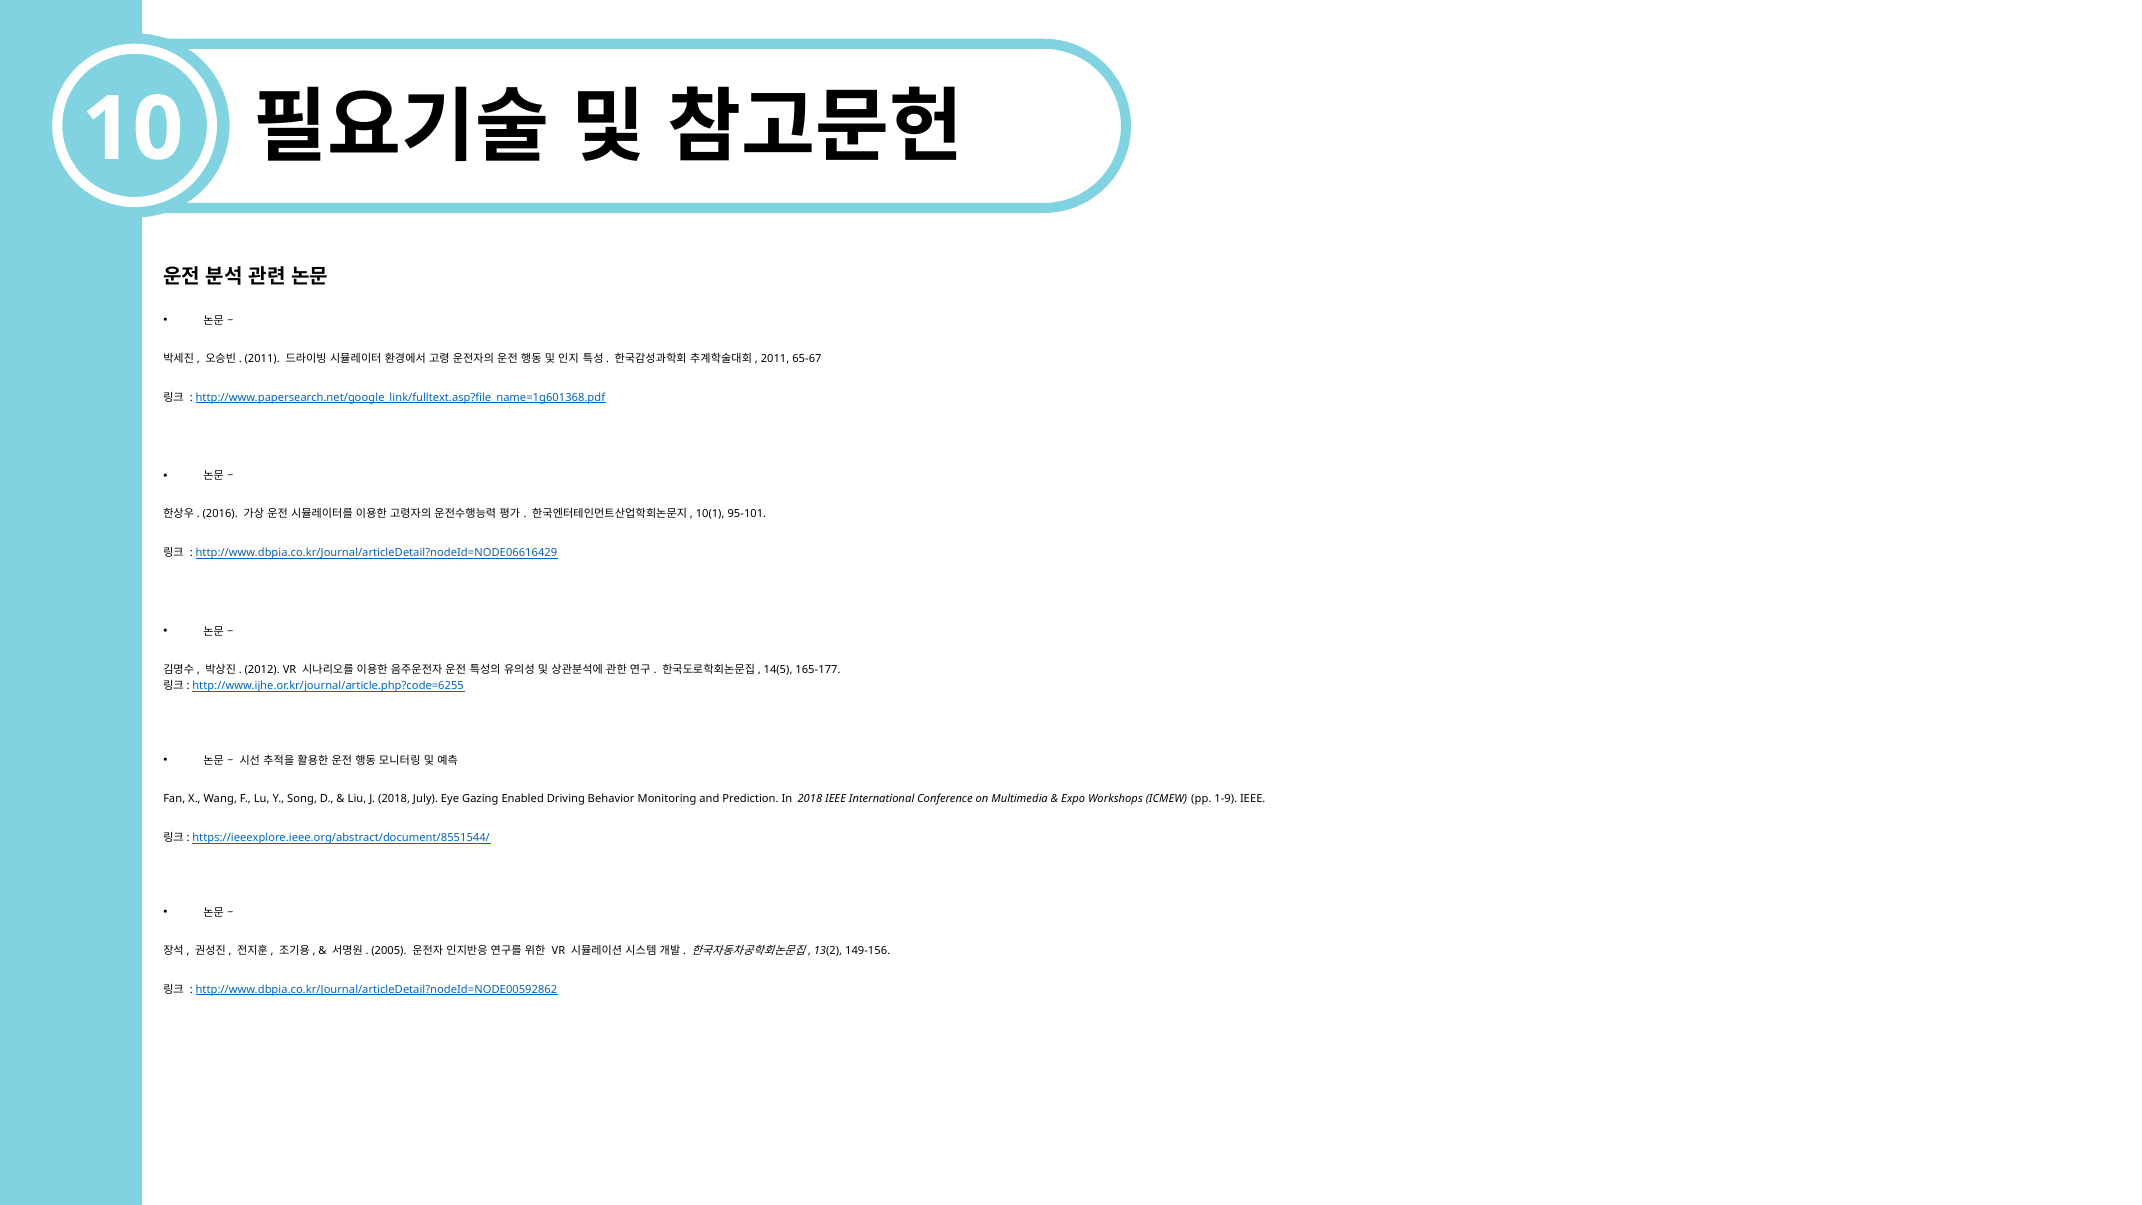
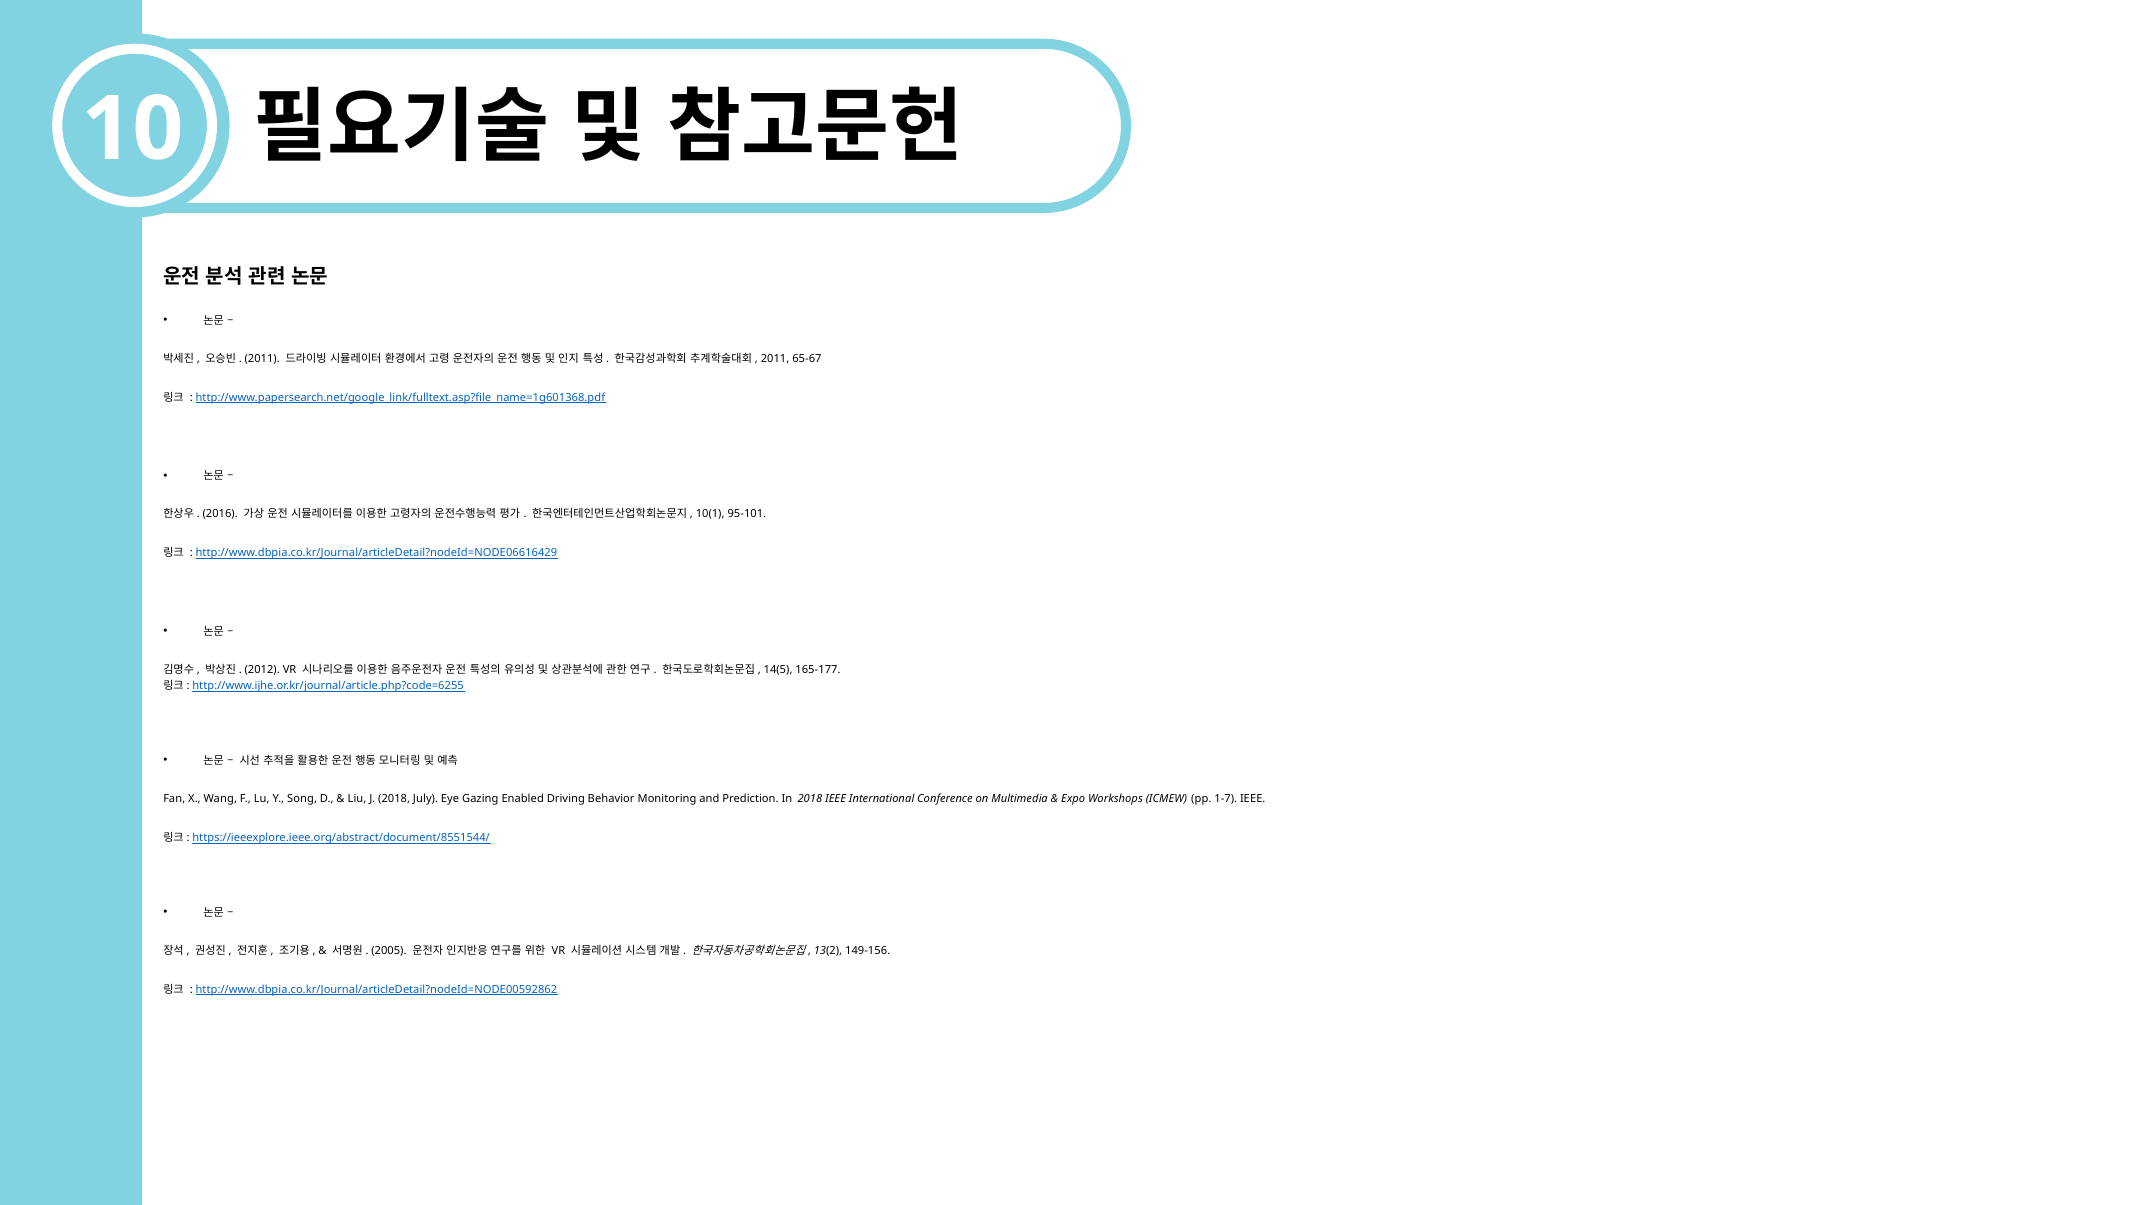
1-9: 1-9 -> 1-7 (1226, 799)
